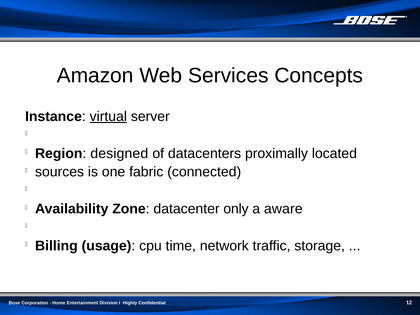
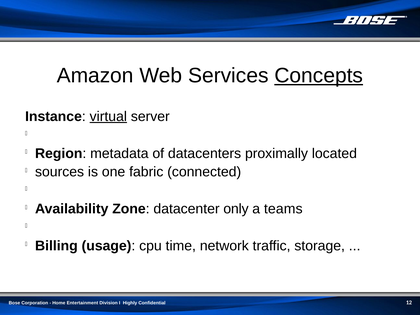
Concepts underline: none -> present (319, 76)
designed: designed -> metadata (119, 153)
aware: aware -> teams (283, 209)
